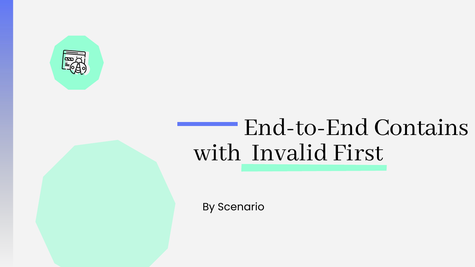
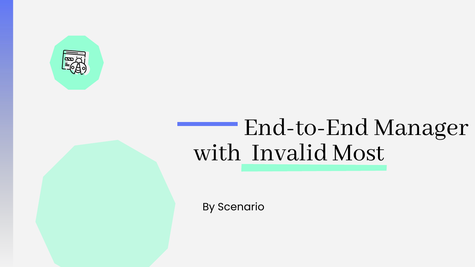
Contains: Contains -> Manager (421, 127)
First: First -> Most (358, 152)
